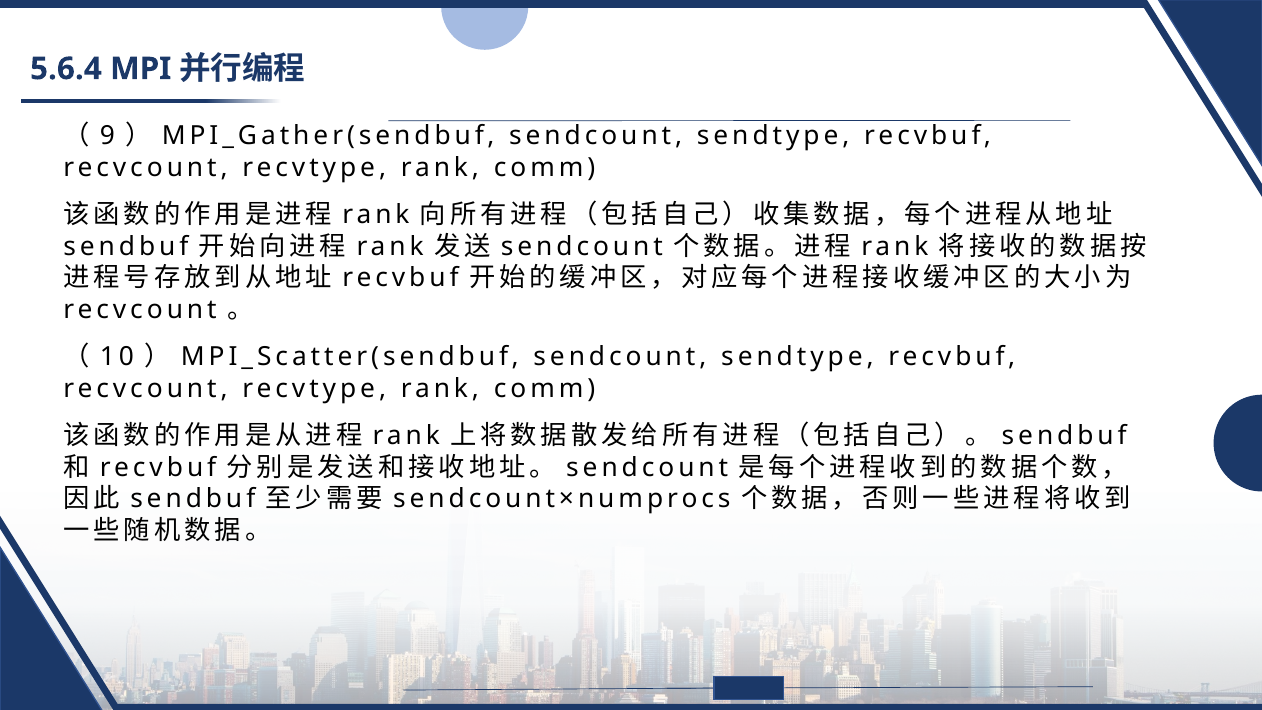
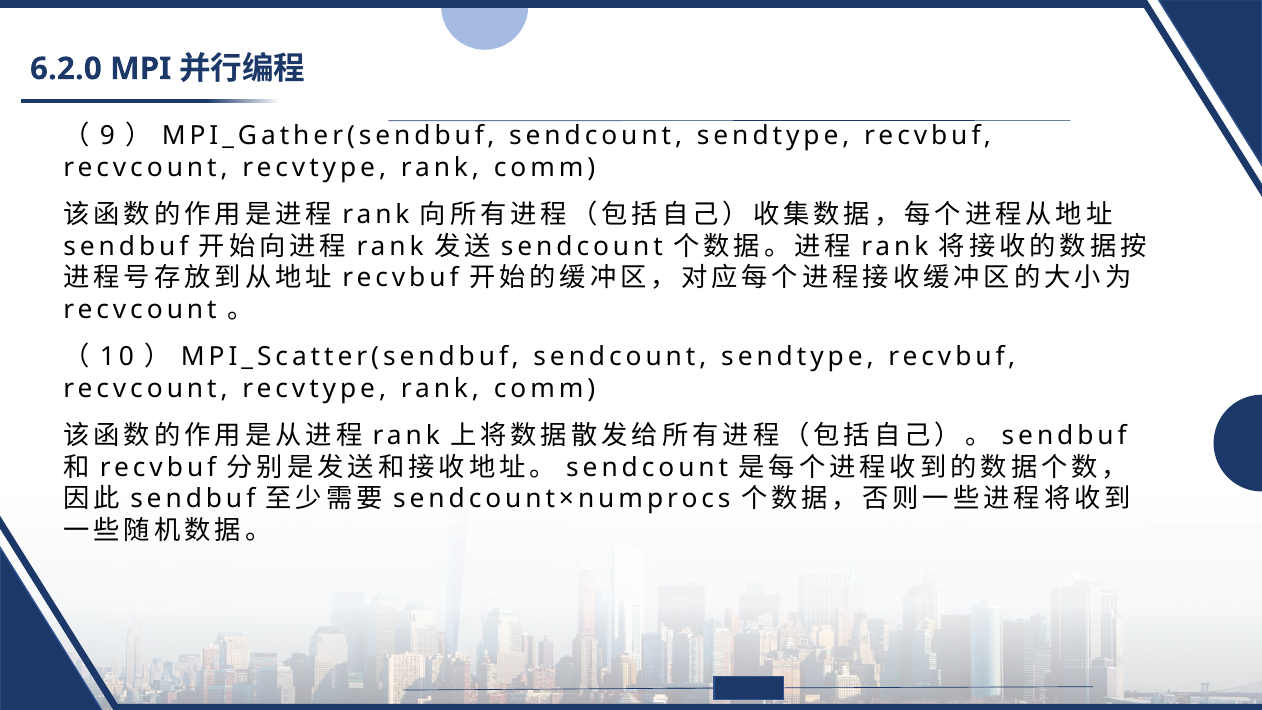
5.6.4: 5.6.4 -> 6.2.0 (66, 69)
